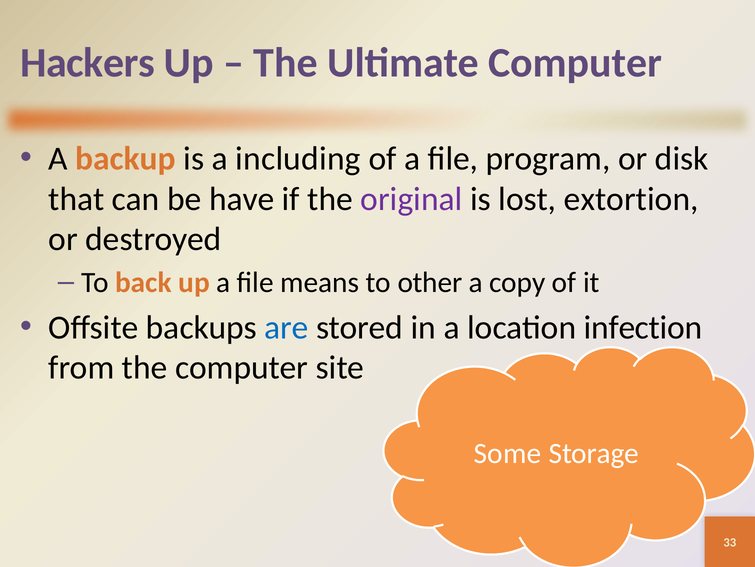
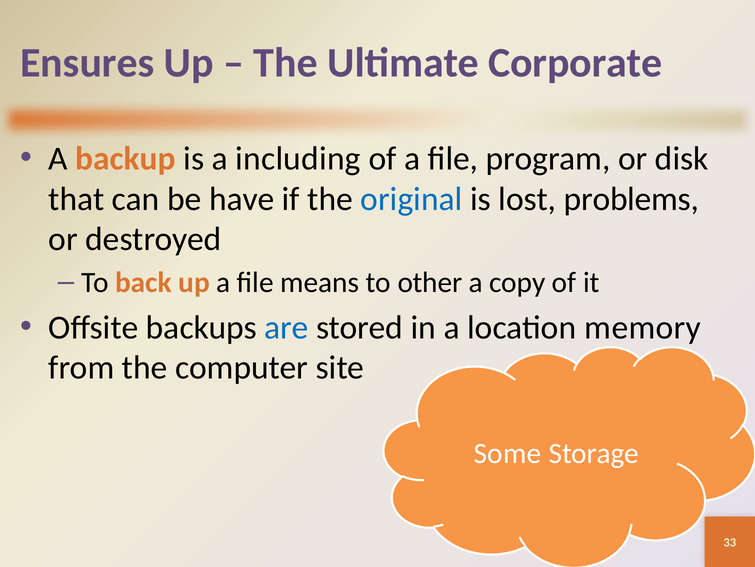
Hackers: Hackers -> Ensures (87, 63)
Ultimate Computer: Computer -> Corporate (575, 63)
original colour: purple -> blue (411, 199)
extortion: extortion -> problems (631, 199)
infection: infection -> memory (643, 327)
